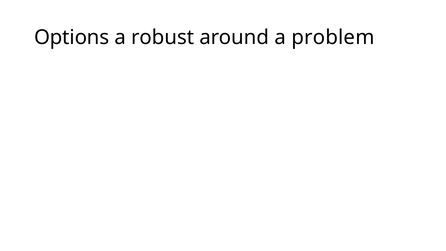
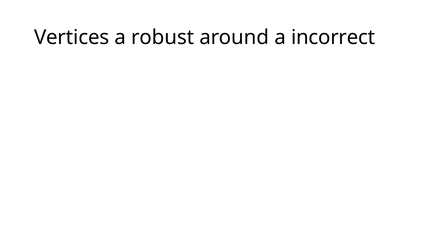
Options: Options -> Vertices (72, 37)
problem: problem -> incorrect (333, 37)
